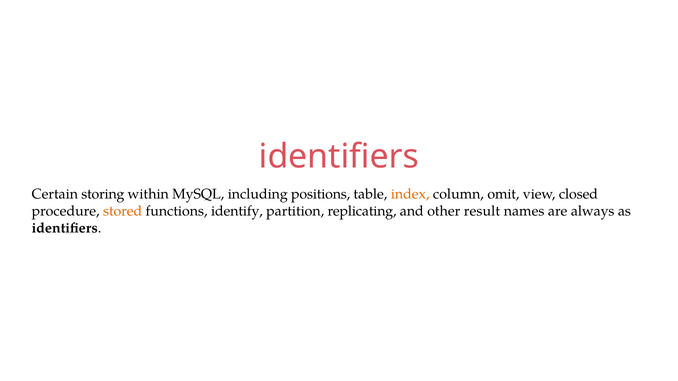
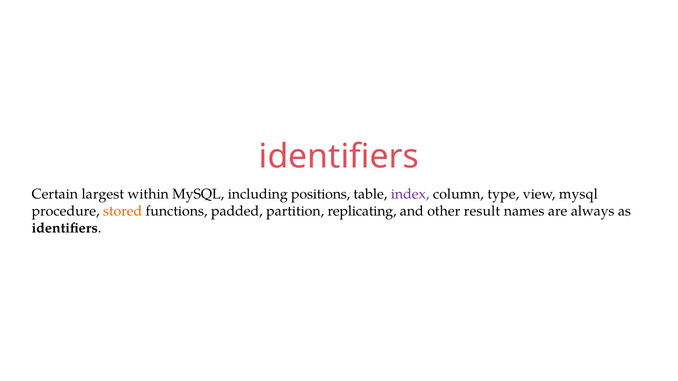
storing: storing -> largest (103, 194)
index colour: orange -> purple (410, 194)
omit: omit -> type (503, 194)
view closed: closed -> mysql (578, 194)
identify: identify -> padded (237, 211)
